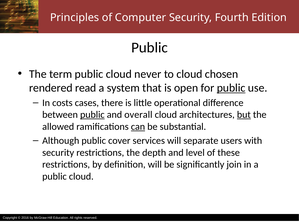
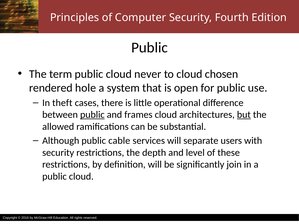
read: read -> hole (86, 88)
public underline: present -> none (231, 88)
costs: costs -> theft (62, 103)
overall: overall -> frames (138, 115)
can underline: present -> none (138, 127)
cover: cover -> cable (119, 141)
